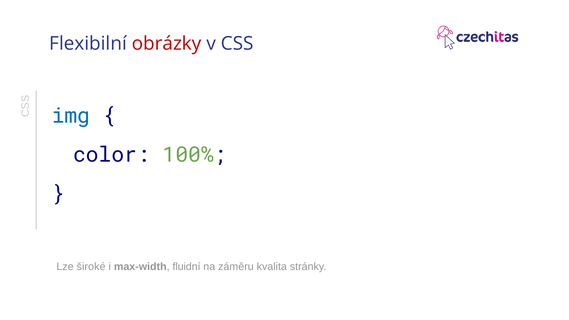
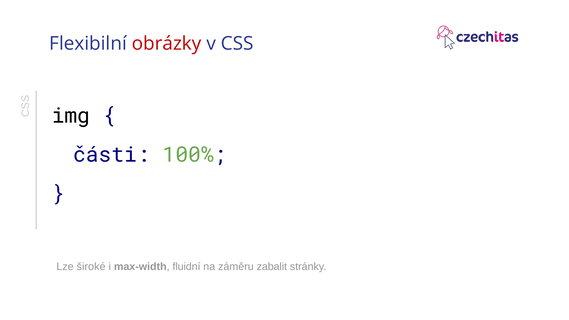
img colour: blue -> black (71, 116)
color: color -> části (111, 155)
kvalita: kvalita -> zabalit (272, 267)
